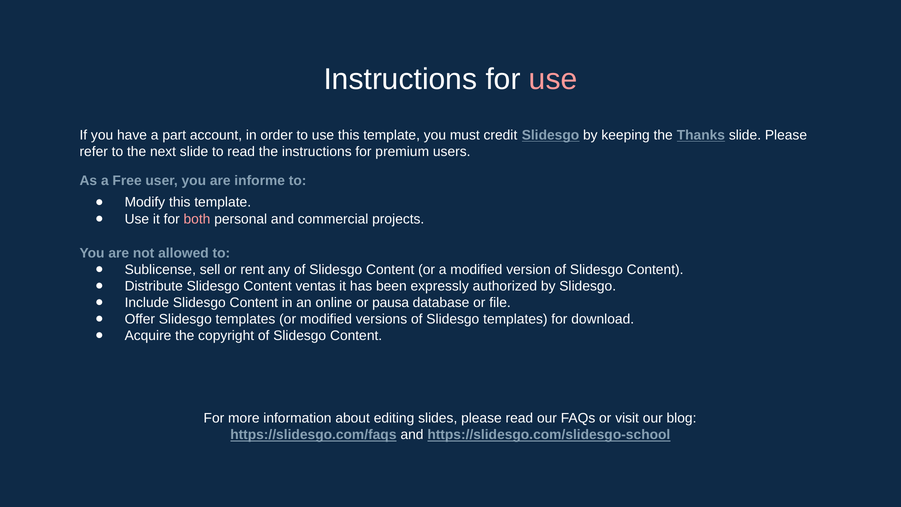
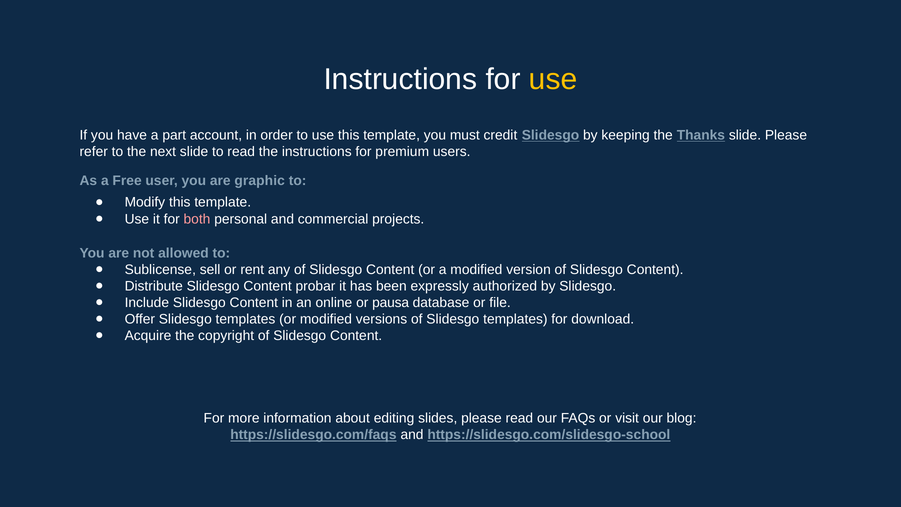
use colour: pink -> yellow (553, 79)
informe: informe -> graphic (260, 181)
ventas: ventas -> probar (315, 286)
